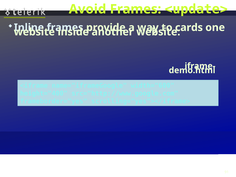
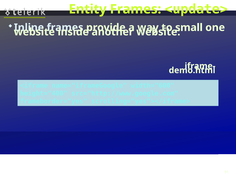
Avoid: Avoid -> Entity (88, 9)
cards: cards -> small (189, 28)
